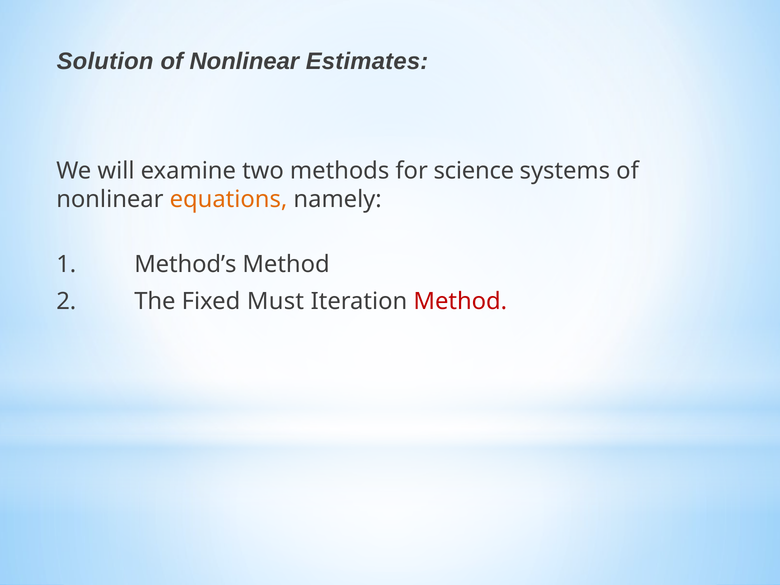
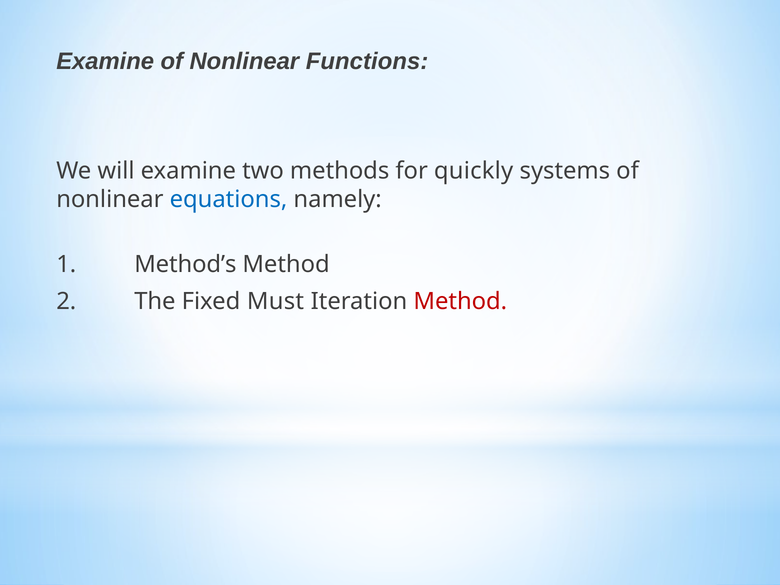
Solution: Solution -> Examine (105, 61)
Estimates: Estimates -> Functions (367, 61)
science: science -> quickly (474, 171)
equations colour: orange -> blue (228, 199)
